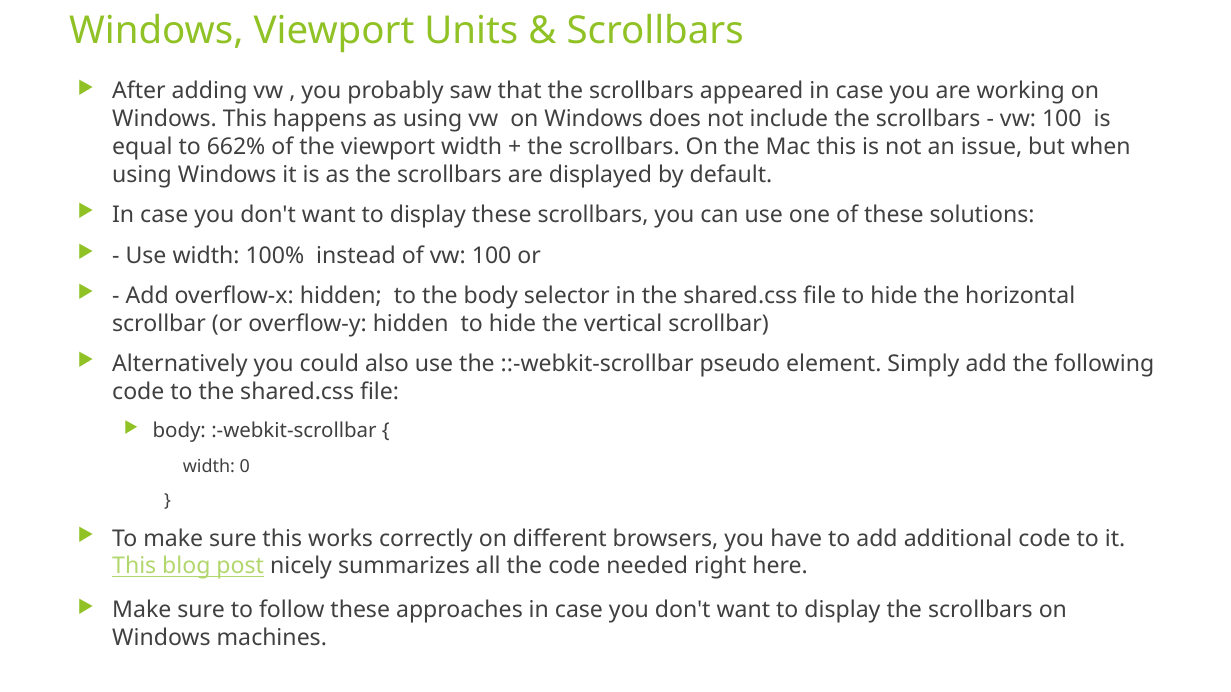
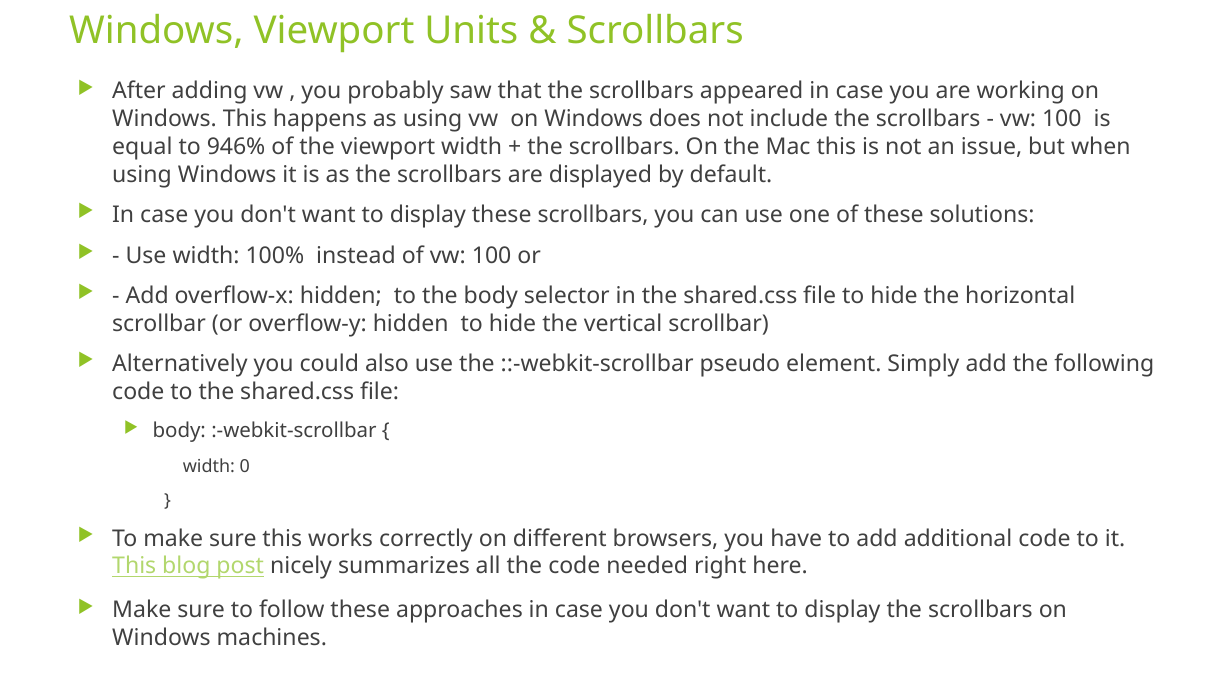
662%: 662% -> 946% (236, 147)
